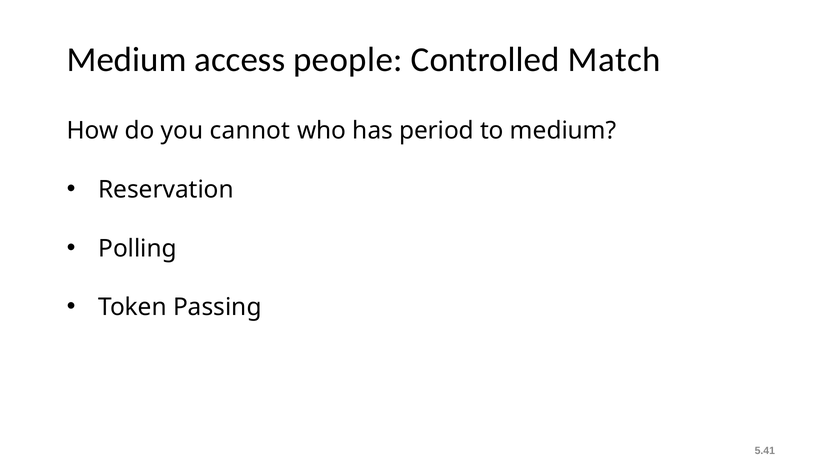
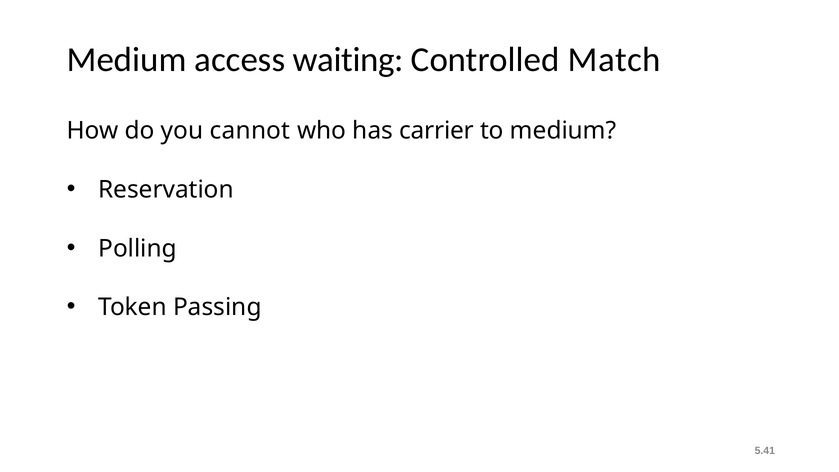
people: people -> waiting (348, 60)
period: period -> carrier (437, 131)
